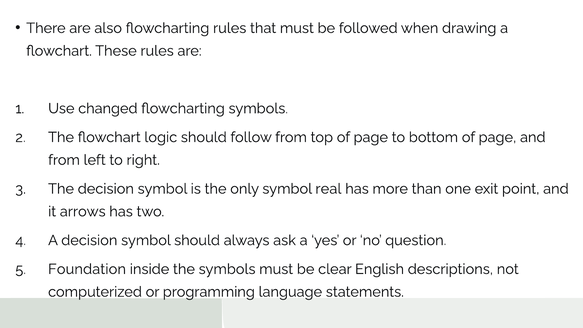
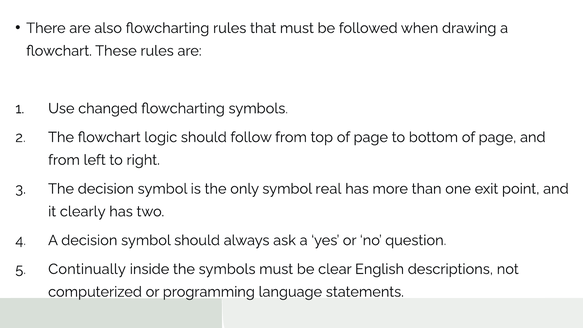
arrows: arrows -> clearly (83, 211)
Foundation: Foundation -> Continually (87, 269)
